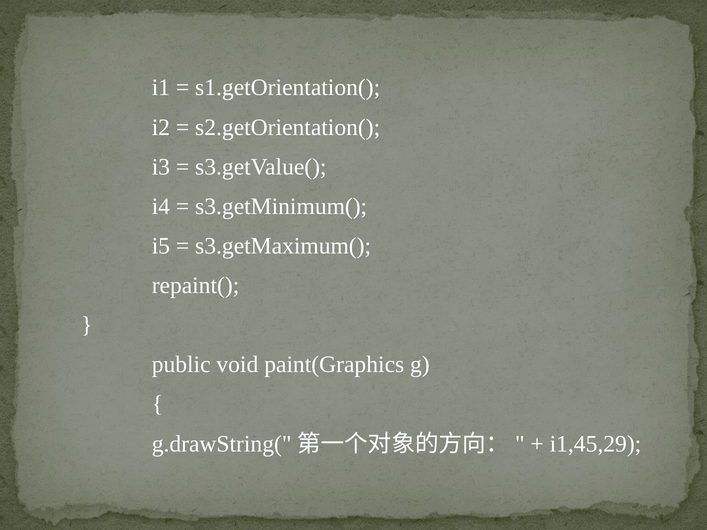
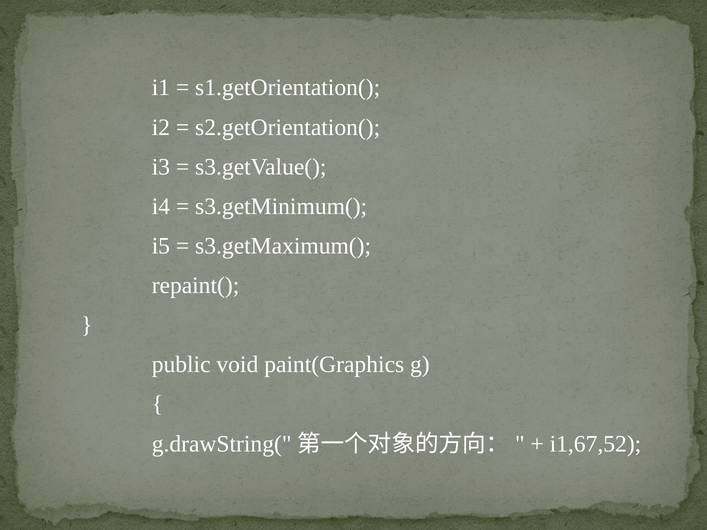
i1,45,29: i1,45,29 -> i1,67,52 (595, 444)
